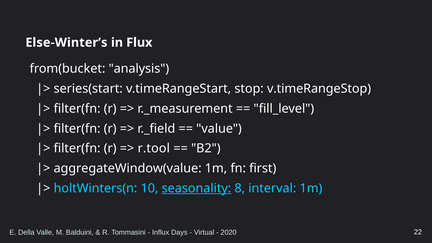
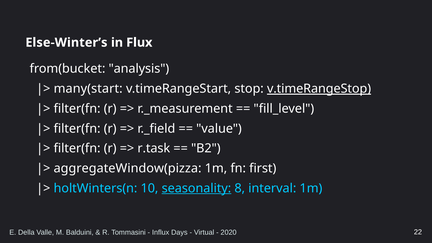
series(start: series(start -> many(start (88, 89)
v.timeRangeStop underline: none -> present (319, 89)
r.tool: r.tool -> r.task (154, 149)
aggregateWindow(value: aggregateWindow(value -> aggregateWindow(pizza (128, 168)
